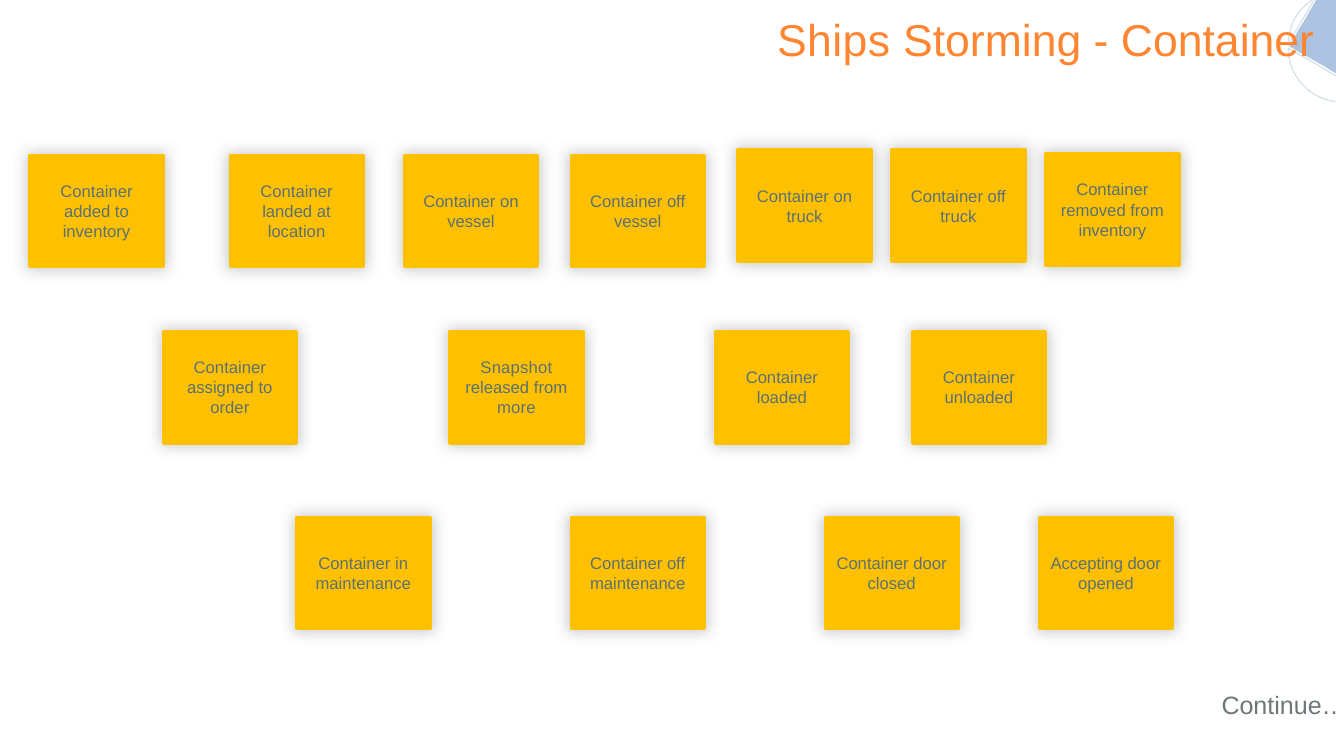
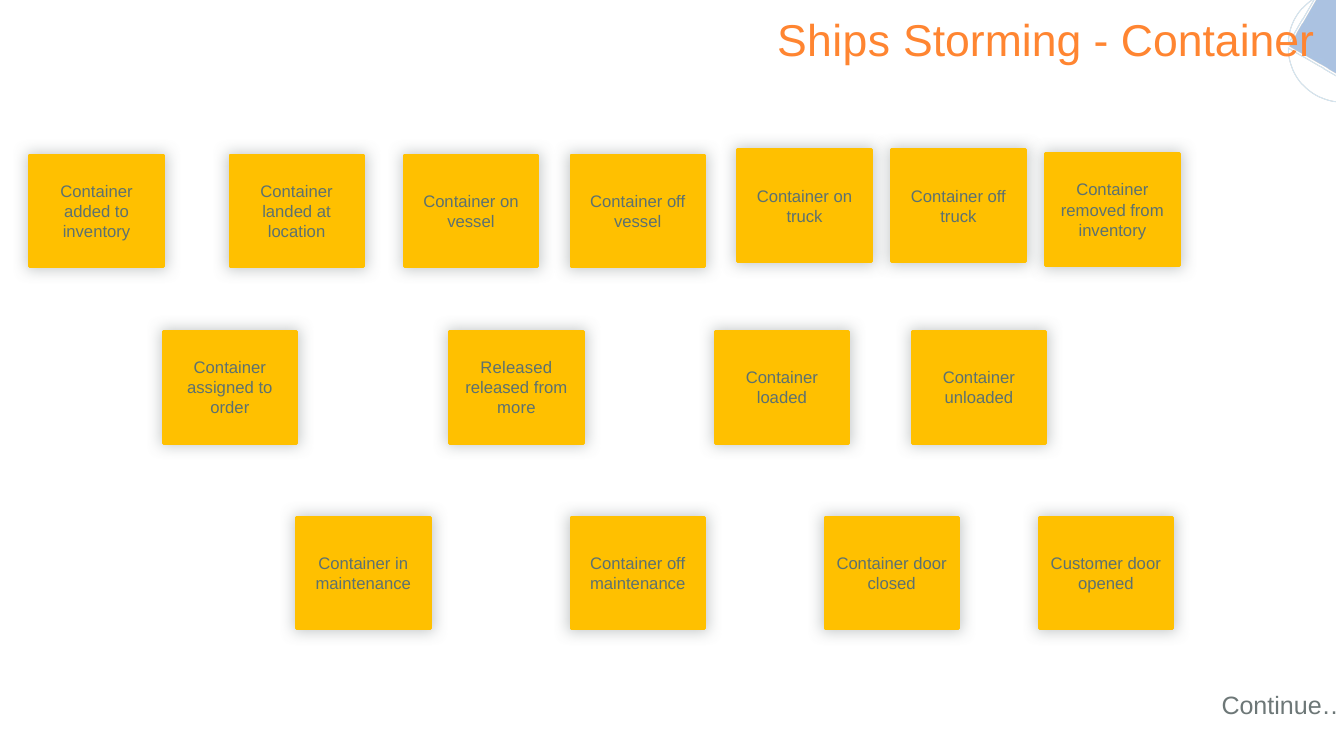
Snapshot: Snapshot -> Released (516, 368)
Accepting: Accepting -> Customer (1087, 564)
